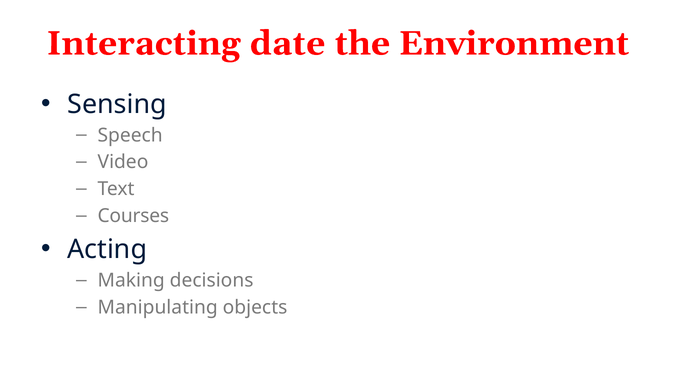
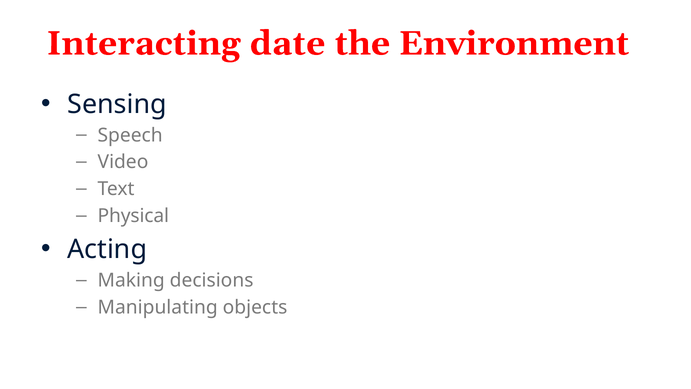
Courses: Courses -> Physical (133, 216)
